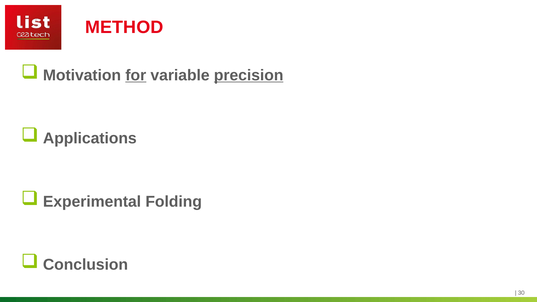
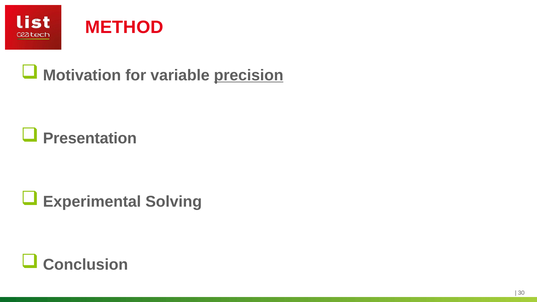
for underline: present -> none (136, 75)
Applications: Applications -> Presentation (90, 138)
Folding: Folding -> Solving (174, 202)
